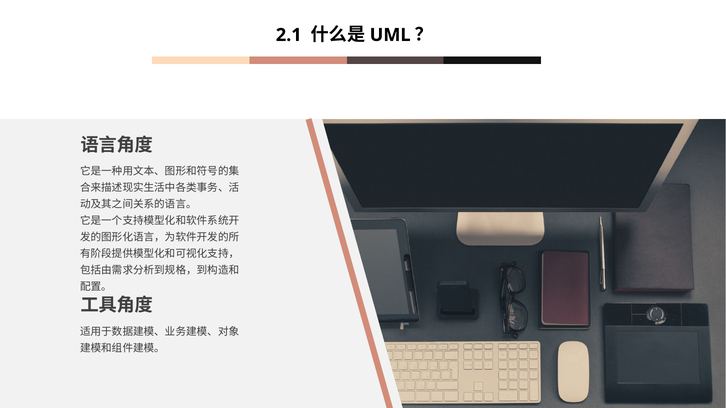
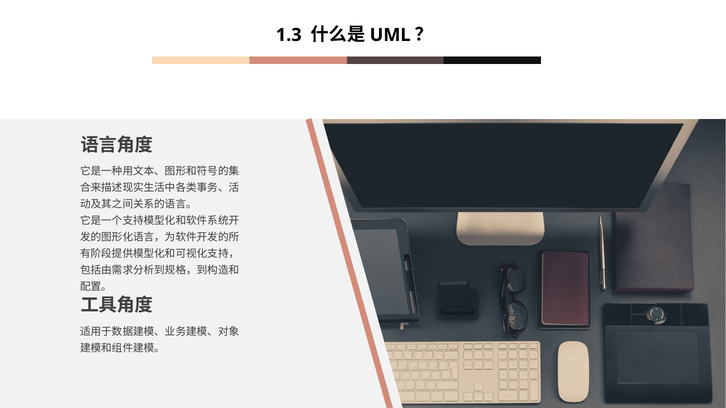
2.1: 2.1 -> 1.3 (289, 35)
